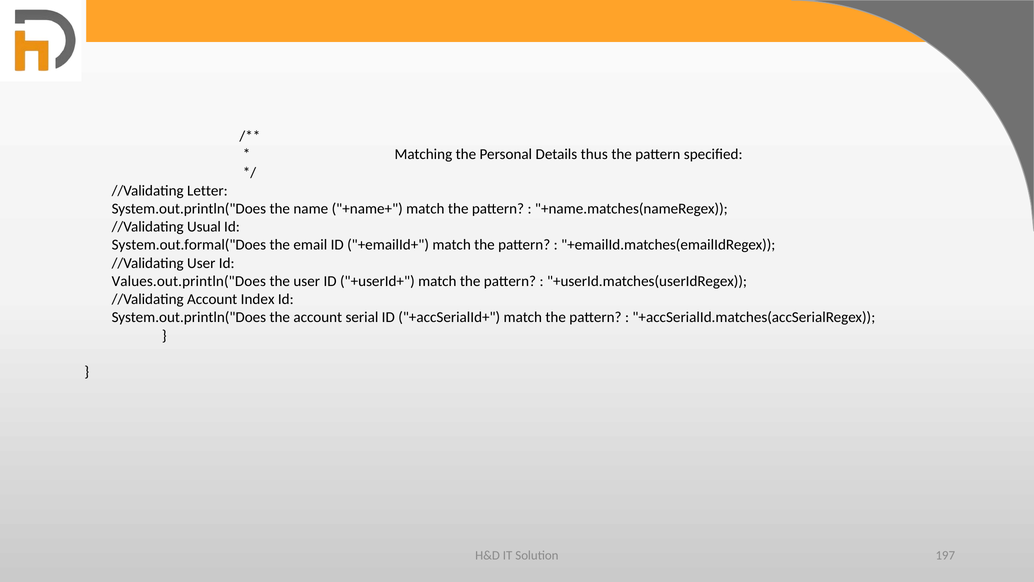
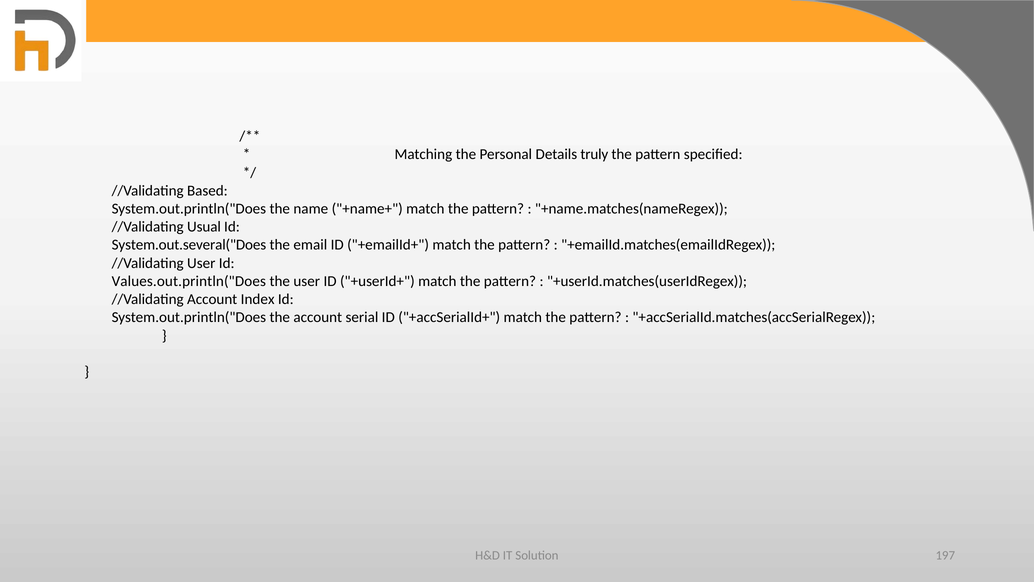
thus: thus -> truly (594, 154)
Letter: Letter -> Based (207, 191)
System.out.formal("Does: System.out.formal("Does -> System.out.several("Does (189, 245)
